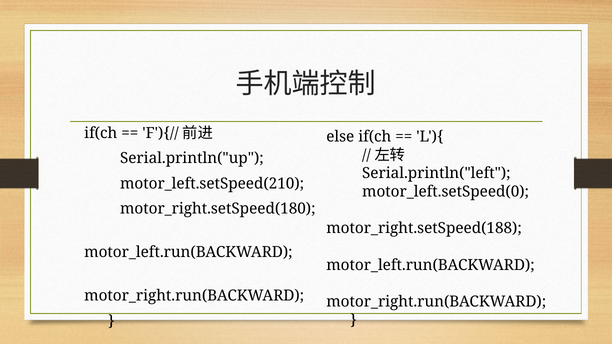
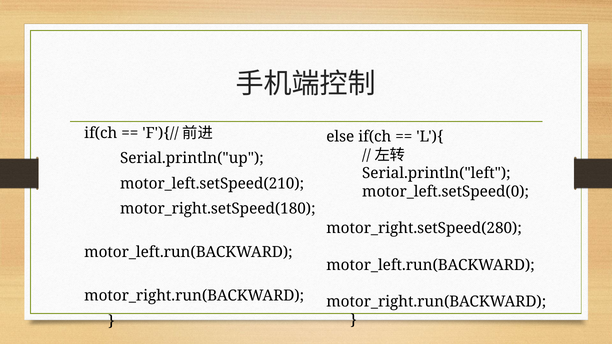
motor_right.setSpeed(188: motor_right.setSpeed(188 -> motor_right.setSpeed(280 (424, 229)
